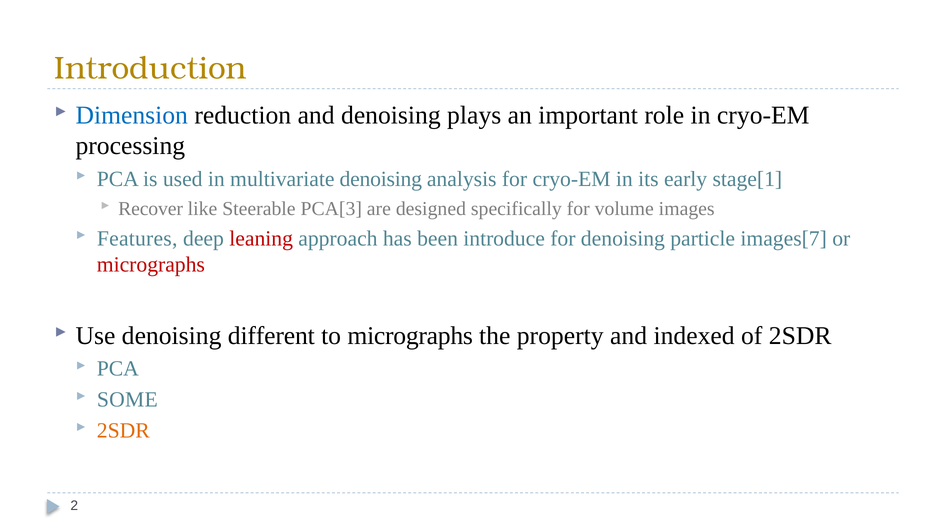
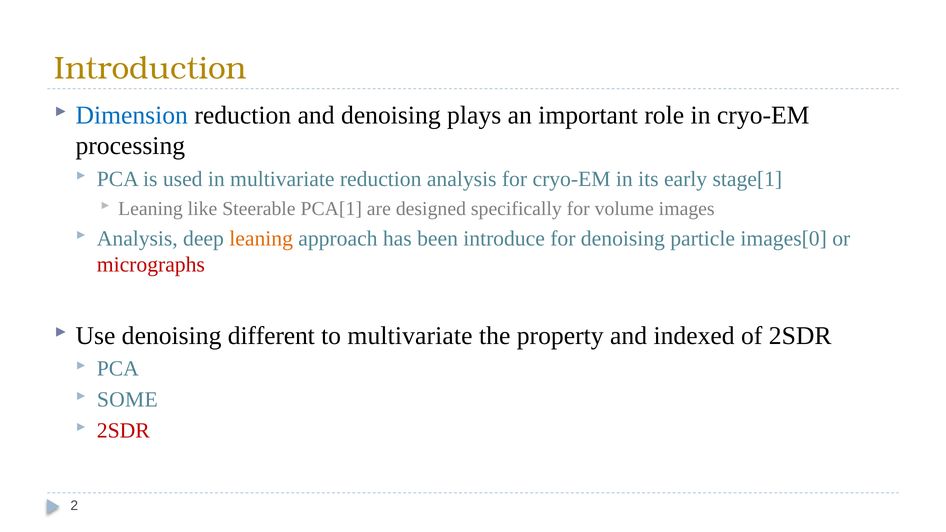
multivariate denoising: denoising -> reduction (381, 179)
Recover: Recover -> Leaning (150, 209)
PCA[3: PCA[3 -> PCA[1 (331, 209)
Features: Features -> Analysis (137, 239)
leaning colour: red -> orange (261, 239)
images[7: images[7 -> images[0 (784, 239)
to micrographs: micrographs -> multivariate (410, 336)
2SDR colour: orange -> red (123, 431)
